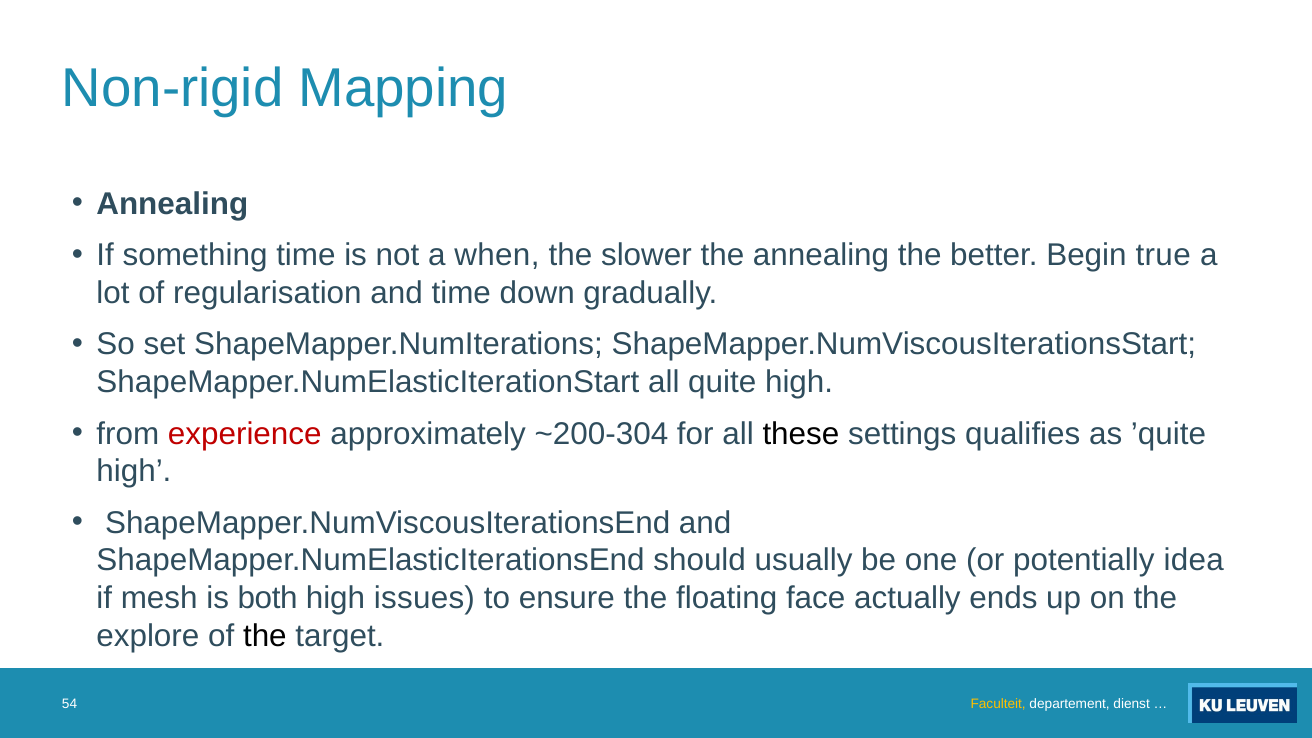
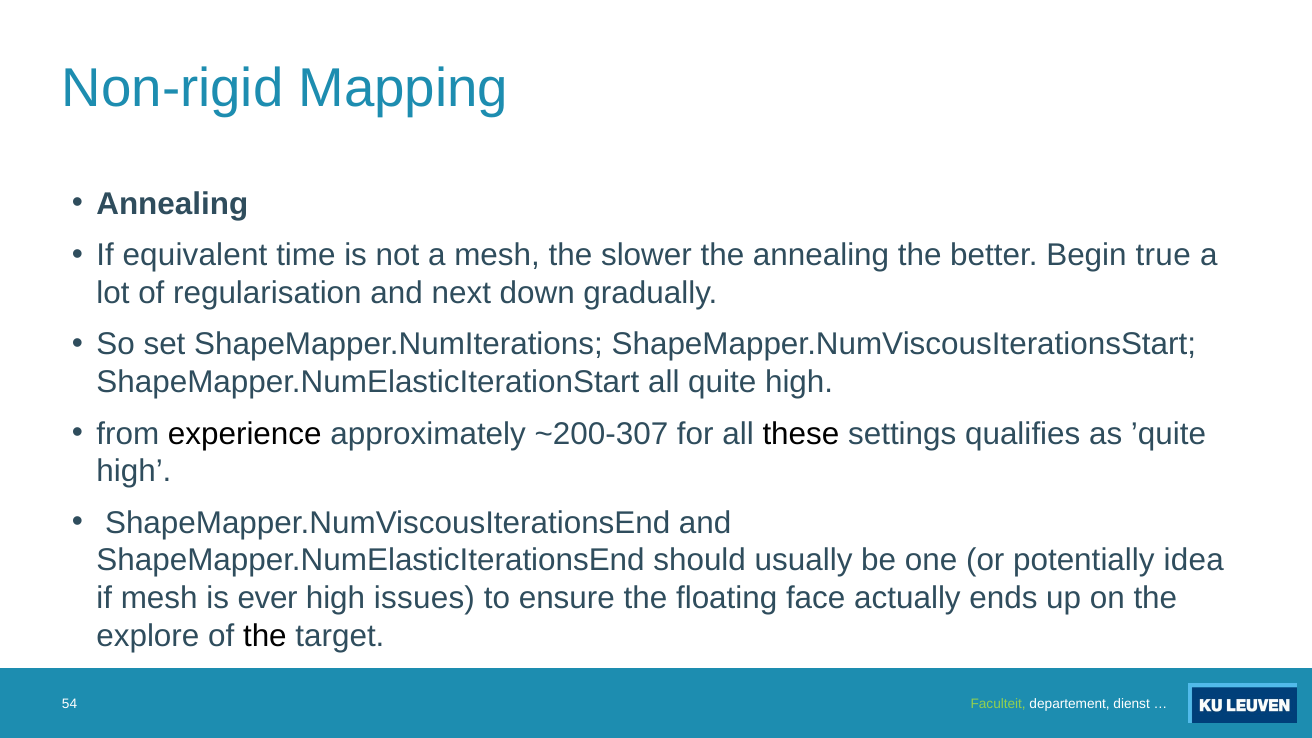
something: something -> equivalent (195, 256)
a when: when -> mesh (497, 256)
and time: time -> next (461, 293)
experience colour: red -> black (245, 434)
~200-304: ~200-304 -> ~200-307 (601, 434)
both: both -> ever (268, 598)
Faculteit colour: yellow -> light green (998, 704)
